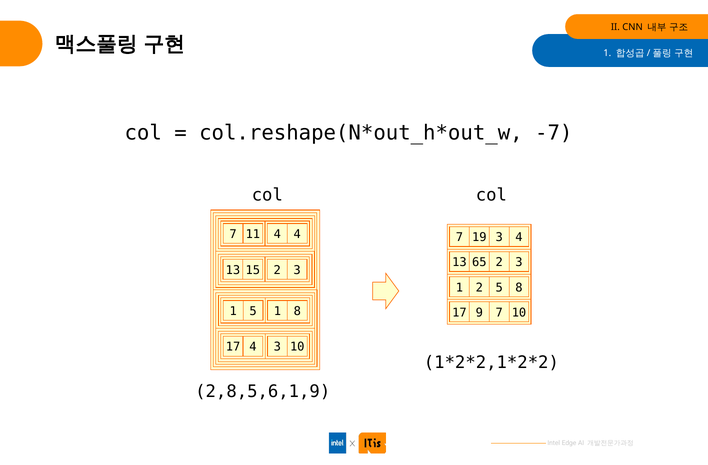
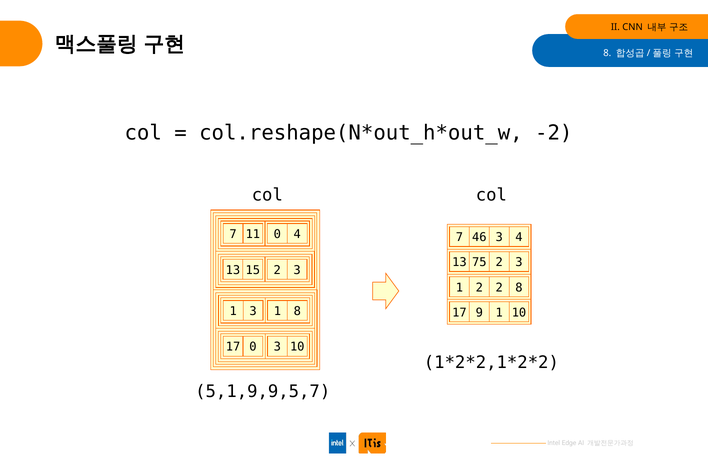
1: 1 -> 8 (607, 53)
-7: -7 -> -2 (554, 133)
11 4: 4 -> 0 (277, 234)
19: 19 -> 46 (479, 237)
65: 65 -> 75 (479, 262)
2 5: 5 -> 2 (499, 288)
1 5: 5 -> 3 (253, 311)
9 7: 7 -> 1 (499, 313)
17 4: 4 -> 0 (253, 347)
2,8,5,6,1,9: 2,8,5,6,1,9 -> 5,1,9,9,5,7 (263, 391)
